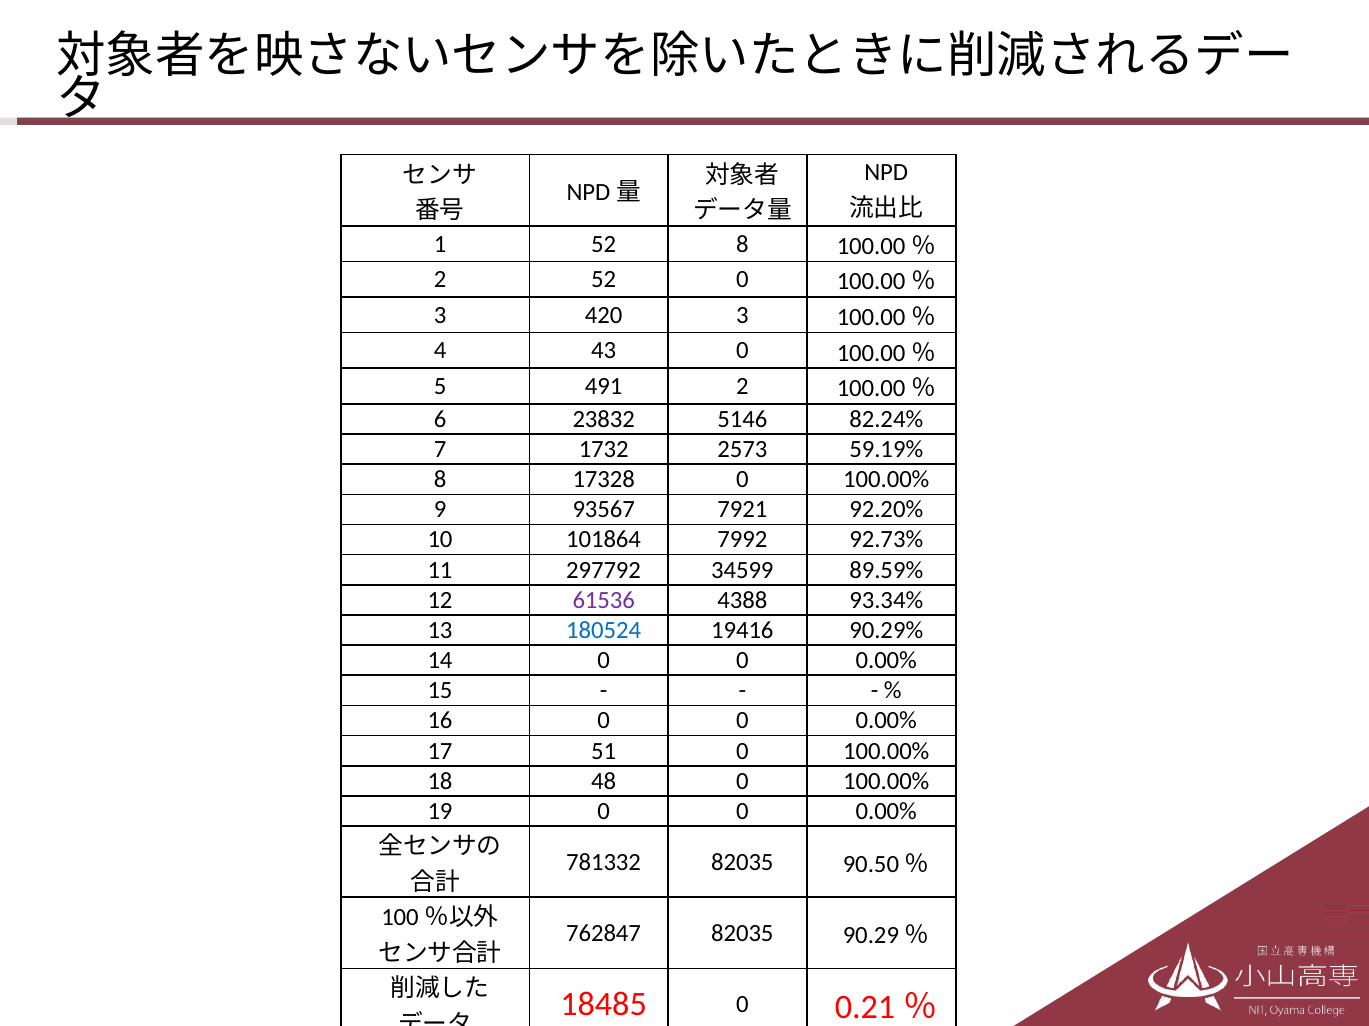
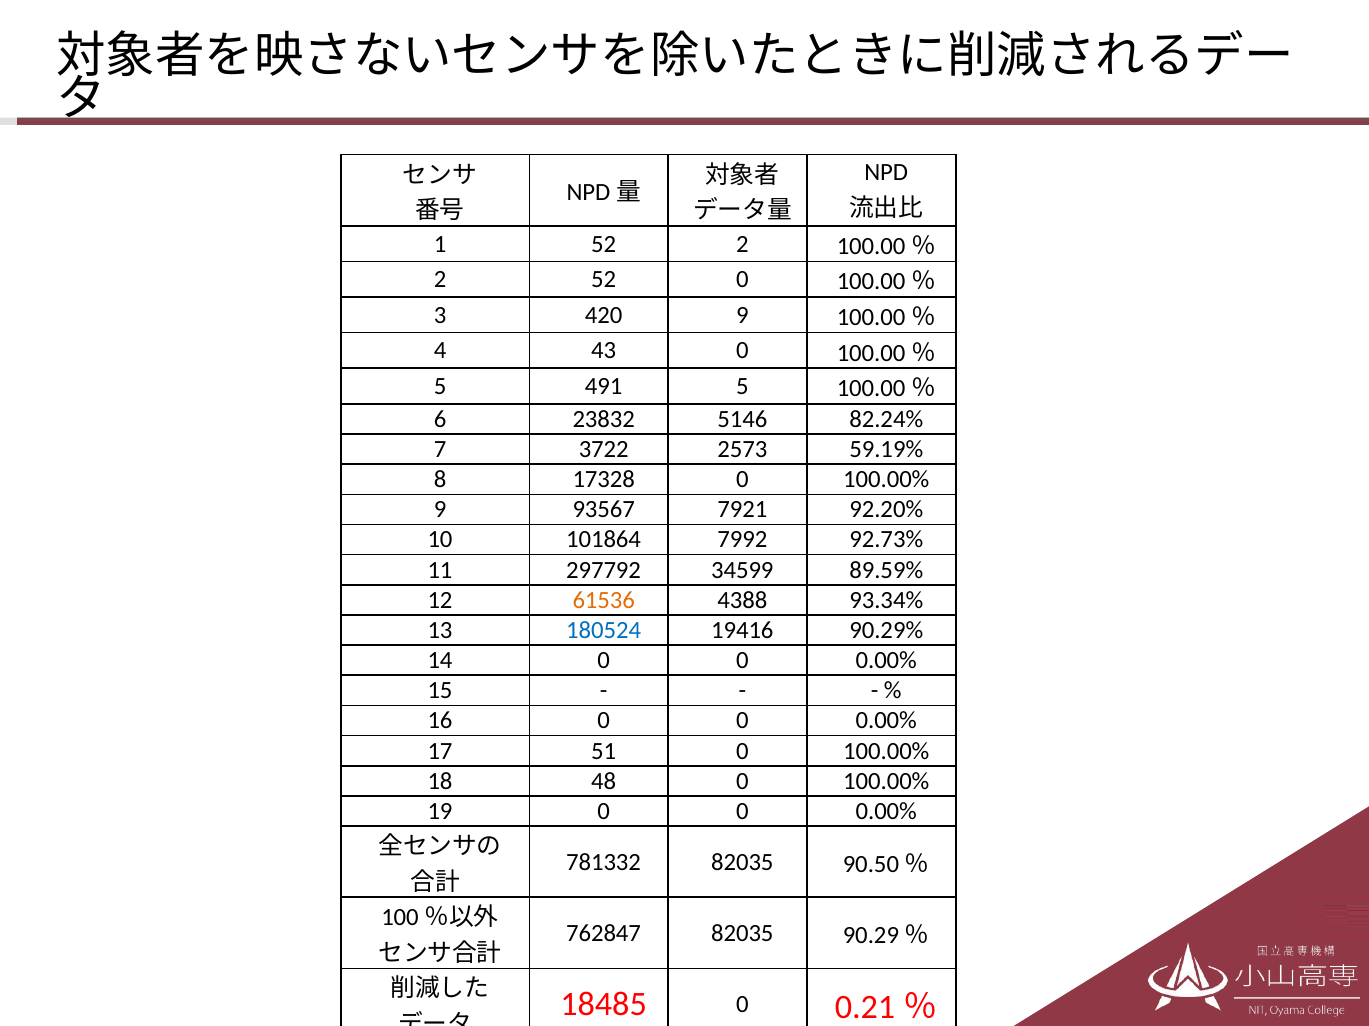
52 8: 8 -> 2 (742, 244)
420 3: 3 -> 9 (742, 315)
491 2: 2 -> 5 (742, 387)
1732: 1732 -> 3722 (604, 450)
61536 colour: purple -> orange (604, 601)
